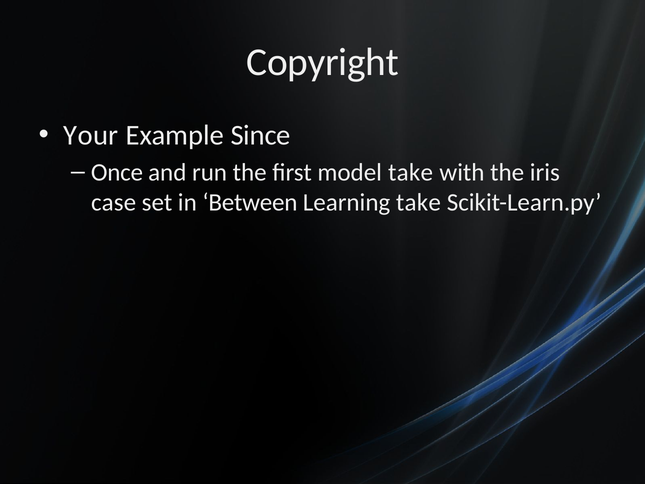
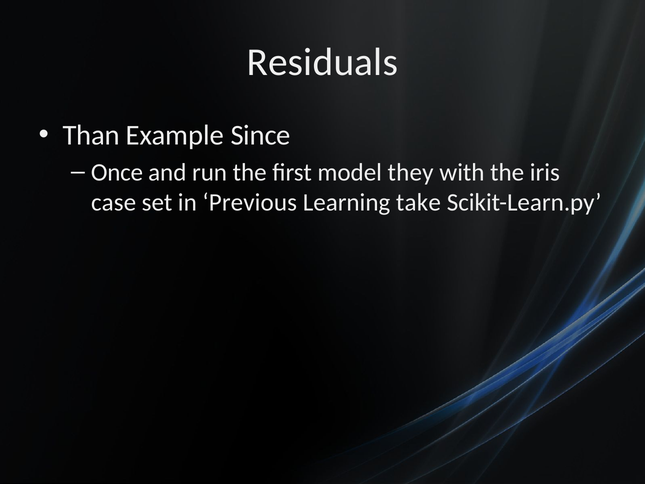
Copyright: Copyright -> Residuals (322, 62)
Your: Your -> Than (91, 135)
model take: take -> they (411, 172)
Between: Between -> Previous (250, 202)
